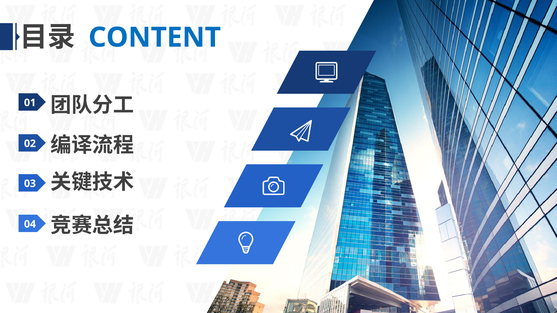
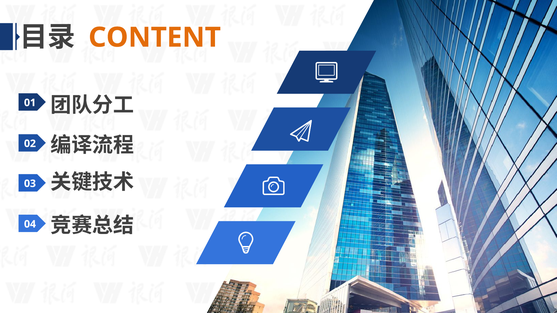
CONTENT colour: blue -> orange (155, 37)
